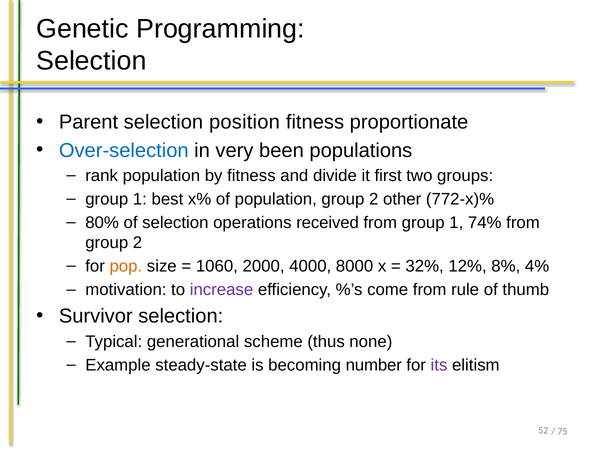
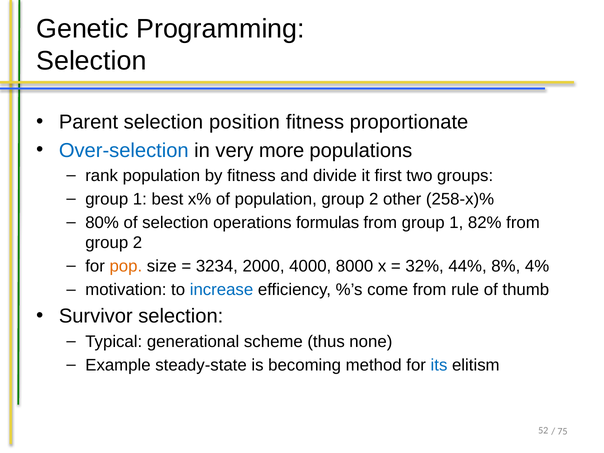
been: been -> more (282, 150)
772-x)%: 772-x)% -> 258-x)% (460, 199)
received: received -> formulas (328, 223)
74%: 74% -> 82% (485, 223)
1060: 1060 -> 3234 (217, 266)
12%: 12% -> 44% (468, 266)
increase colour: purple -> blue (222, 290)
number: number -> method (374, 365)
its colour: purple -> blue (439, 365)
